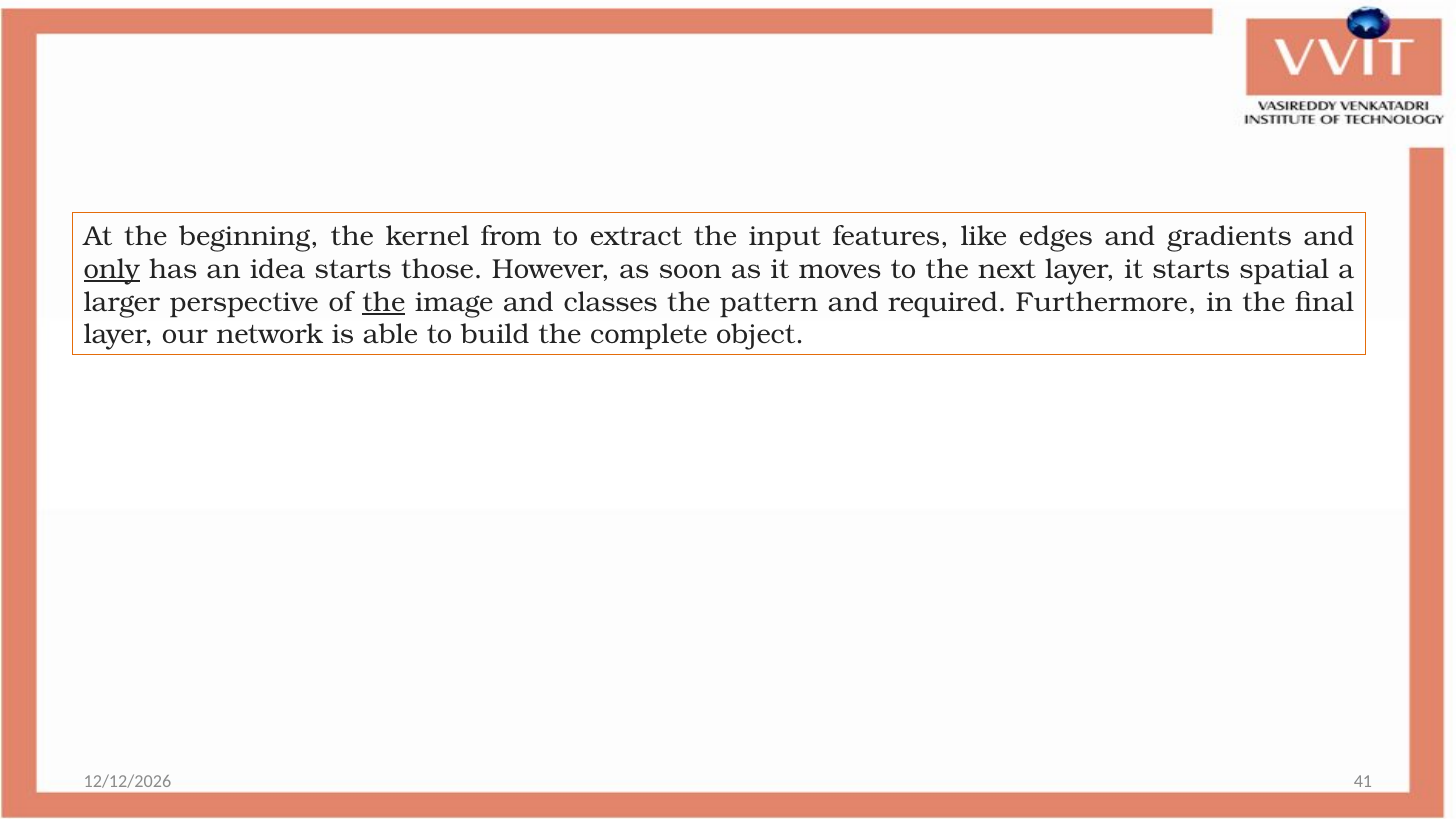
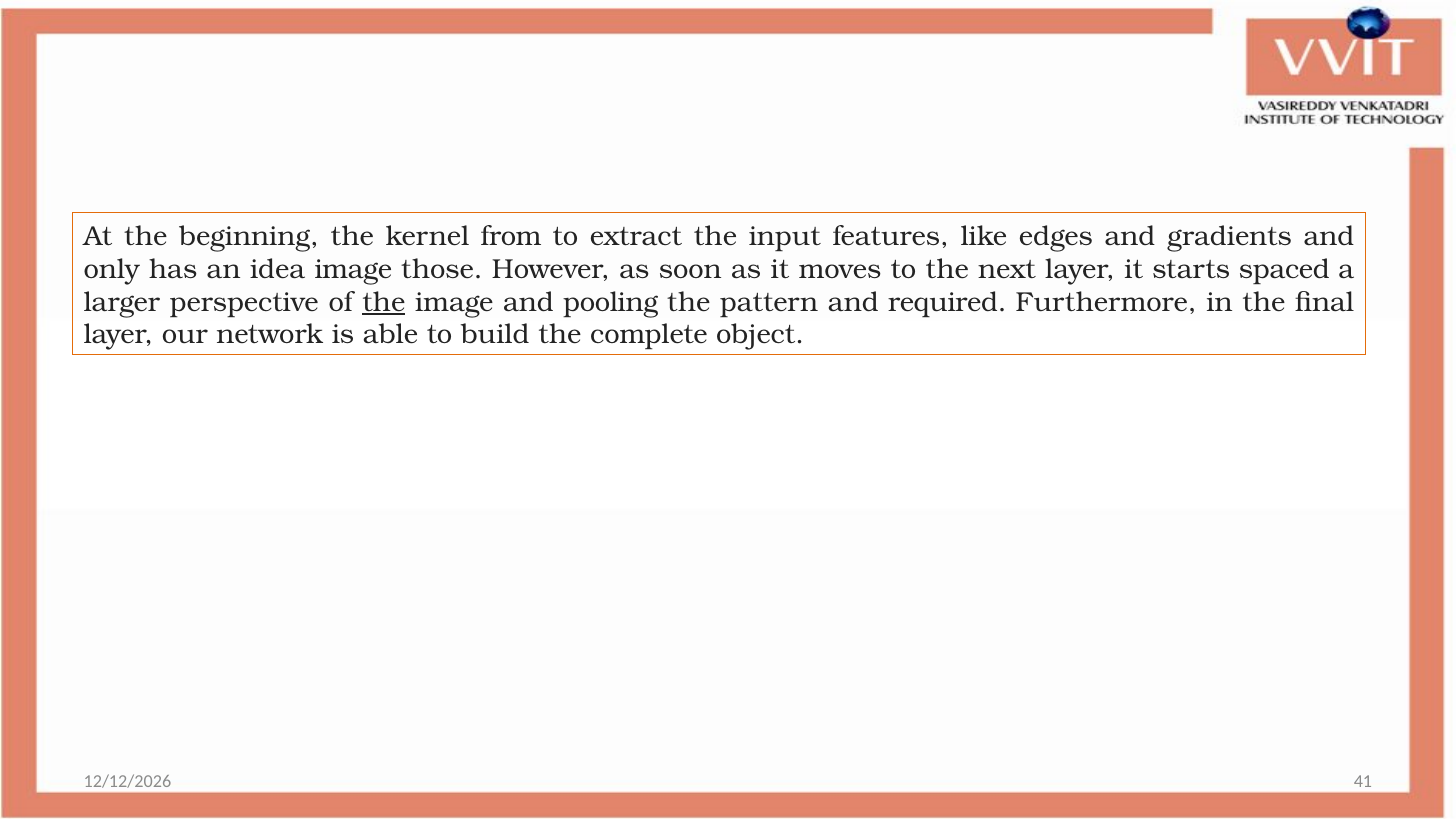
only underline: present -> none (112, 269)
idea starts: starts -> image (353, 269)
spatial: spatial -> spaced (1284, 269)
classes: classes -> pooling (611, 302)
